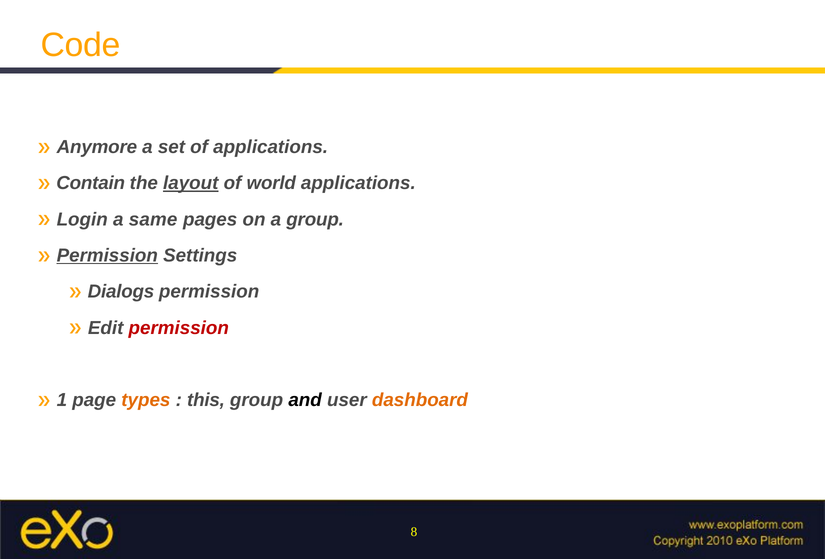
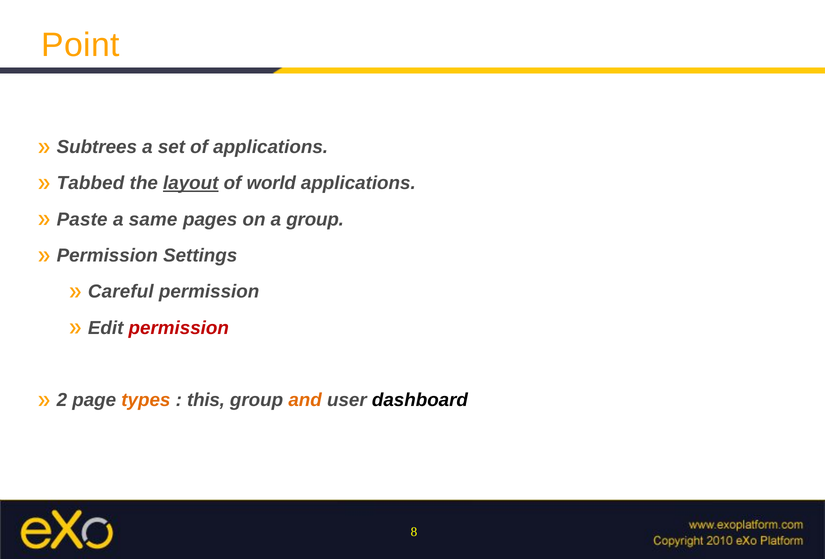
Code: Code -> Point (80, 45)
Anymore: Anymore -> Subtrees (97, 147)
Contain: Contain -> Tabbed (90, 183)
Login: Login -> Paste (82, 219)
Permission underline: present -> none (107, 255)
Dialogs: Dialogs -> Careful (121, 292)
1: 1 -> 2 (62, 400)
and colour: black -> orange (305, 400)
dashboard colour: orange -> black (420, 400)
